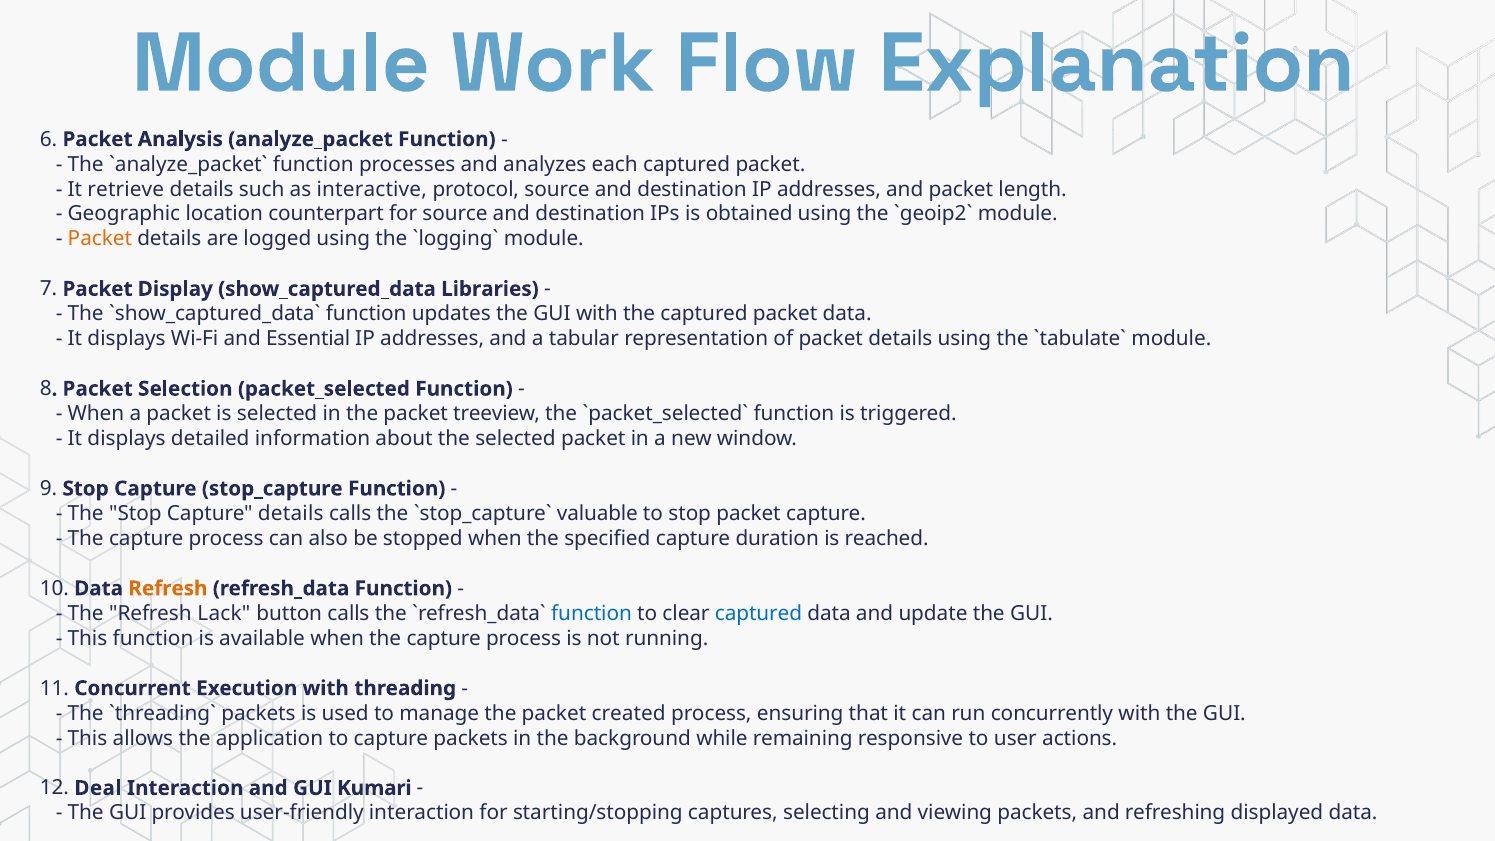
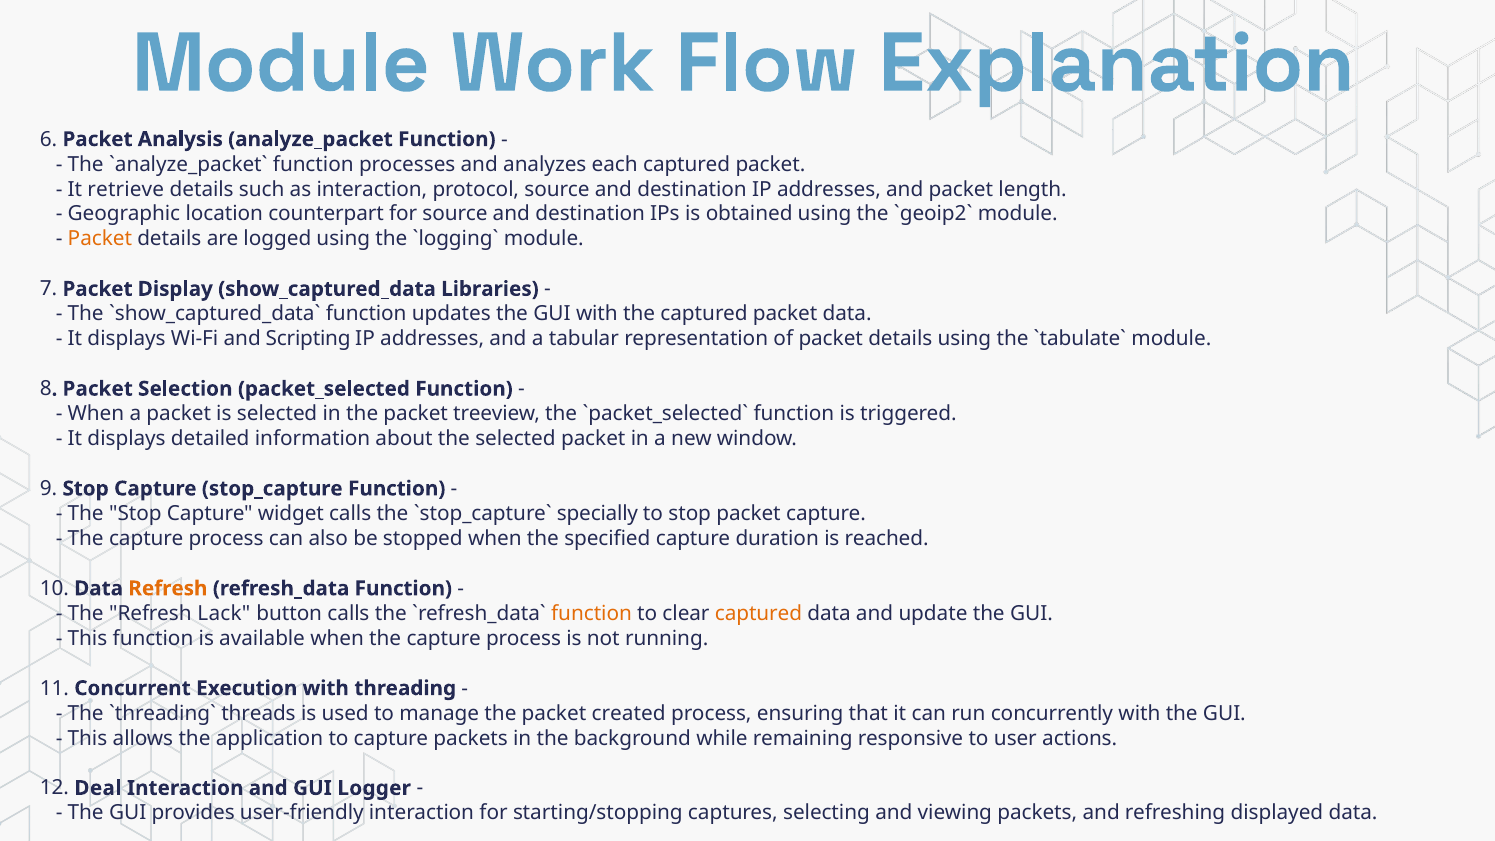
as interactive: interactive -> interaction (372, 189)
Essential: Essential -> Scripting (308, 339)
Capture details: details -> widget (291, 514)
valuable: valuable -> specially (597, 514)
function colour: blue -> orange (592, 613)
captured colour: blue -> orange (758, 613)
packets: packets -> threads (258, 713)
Kumari: Kumari -> Logger (374, 788)
